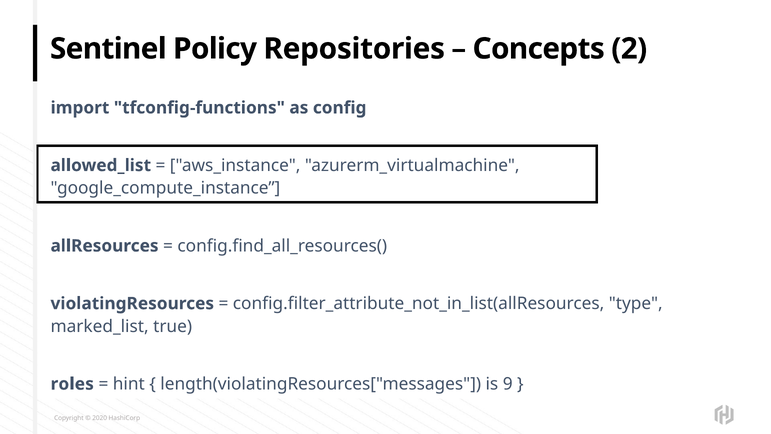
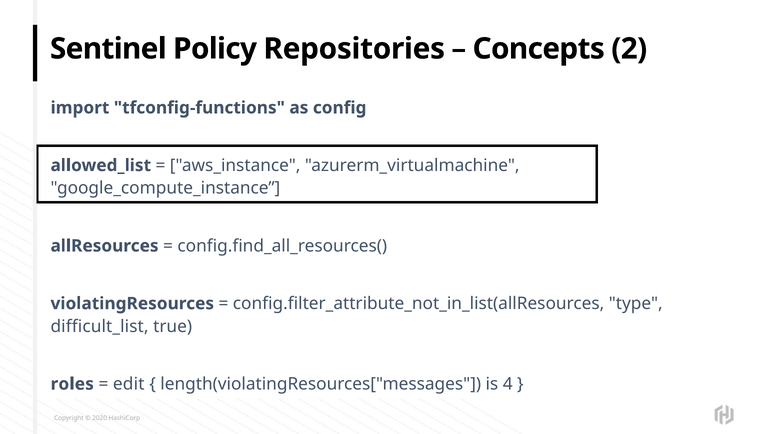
marked_list: marked_list -> difficult_list (100, 326)
hint: hint -> edit (129, 384)
9: 9 -> 4 (508, 384)
